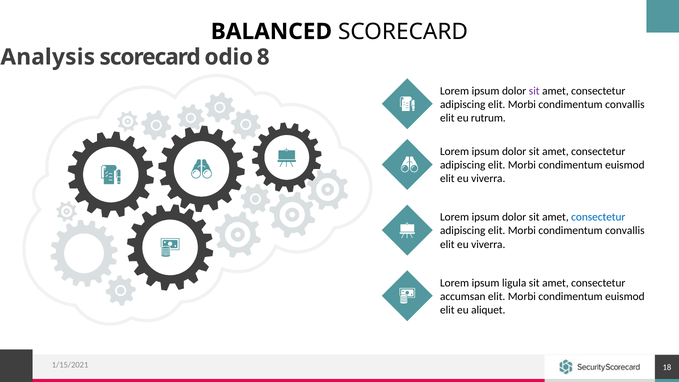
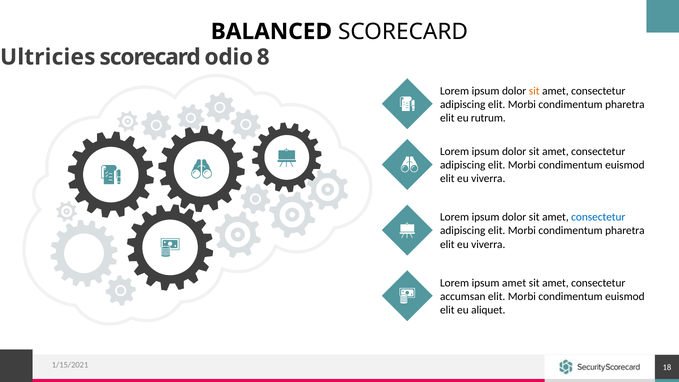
Analysis: Analysis -> Ultricies (48, 57)
sit colour: purple -> orange (534, 91)
convallis: convallis -> pharetra (625, 104)
convallis: convallis -> pharetra (625, 231)
ipsum ligula: ligula -> amet (514, 283)
